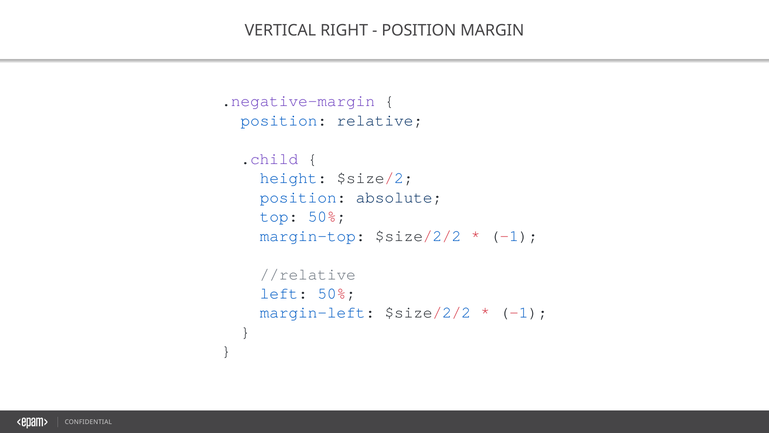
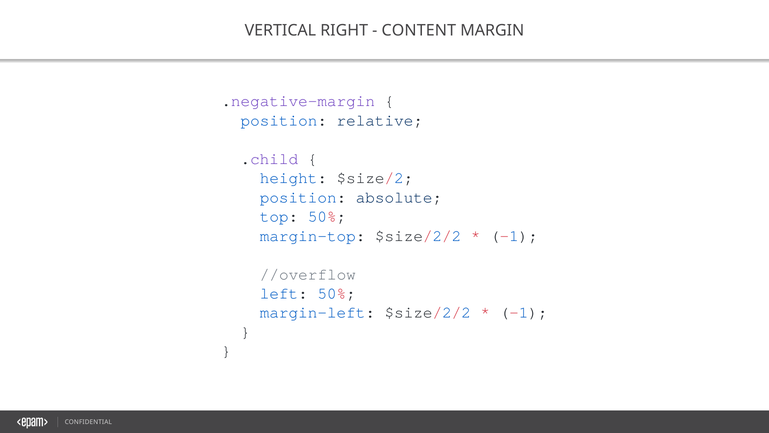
POSITION: POSITION -> CONTENT (419, 31)
//relative: //relative -> //overflow (308, 274)
